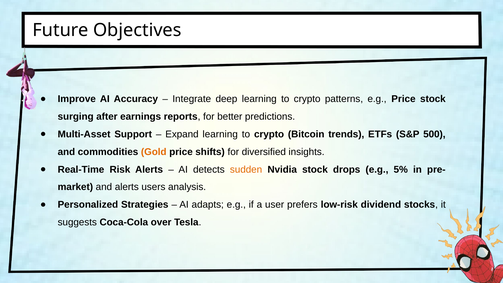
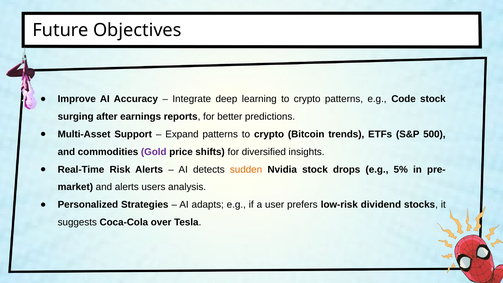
e.g Price: Price -> Code (404, 99)
Expand learning: learning -> patterns (220, 134)
Gold colour: orange -> purple (154, 152)
